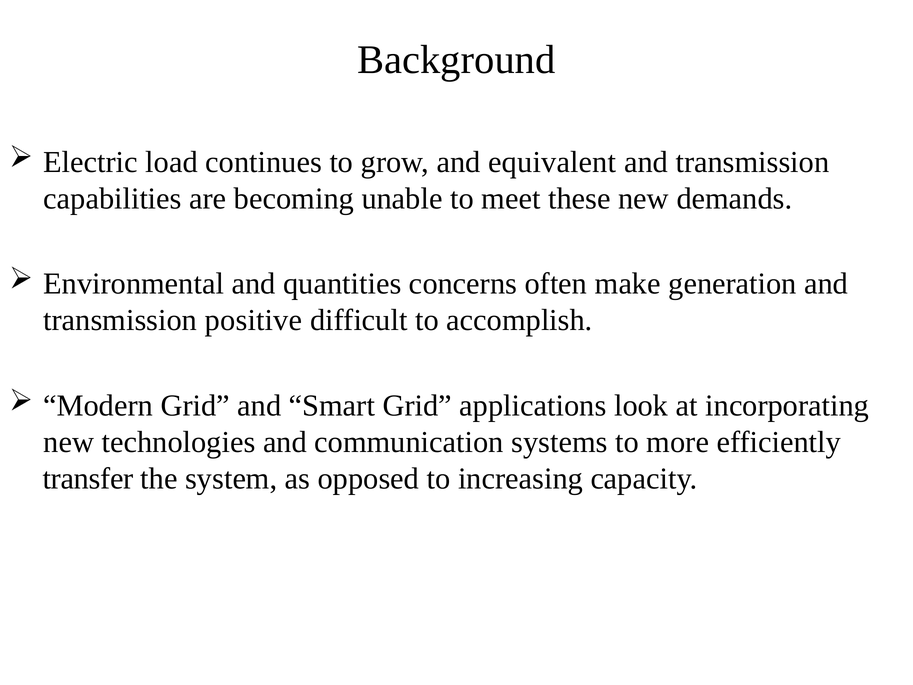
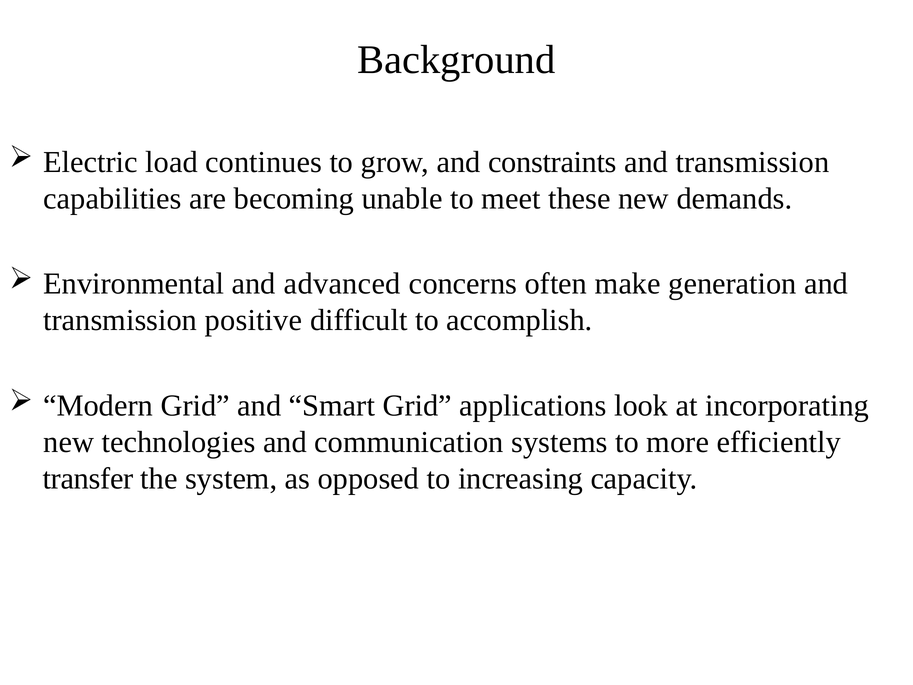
equivalent: equivalent -> constraints (552, 162)
quantities: quantities -> advanced (342, 284)
